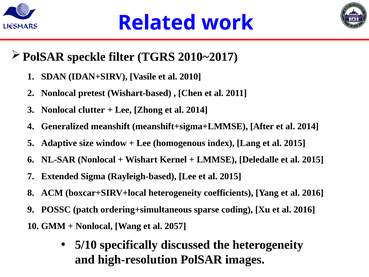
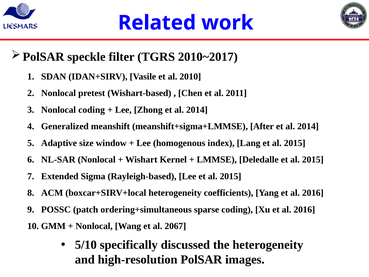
Nonlocal clutter: clutter -> coding (92, 110)
2057: 2057 -> 2067 (175, 226)
